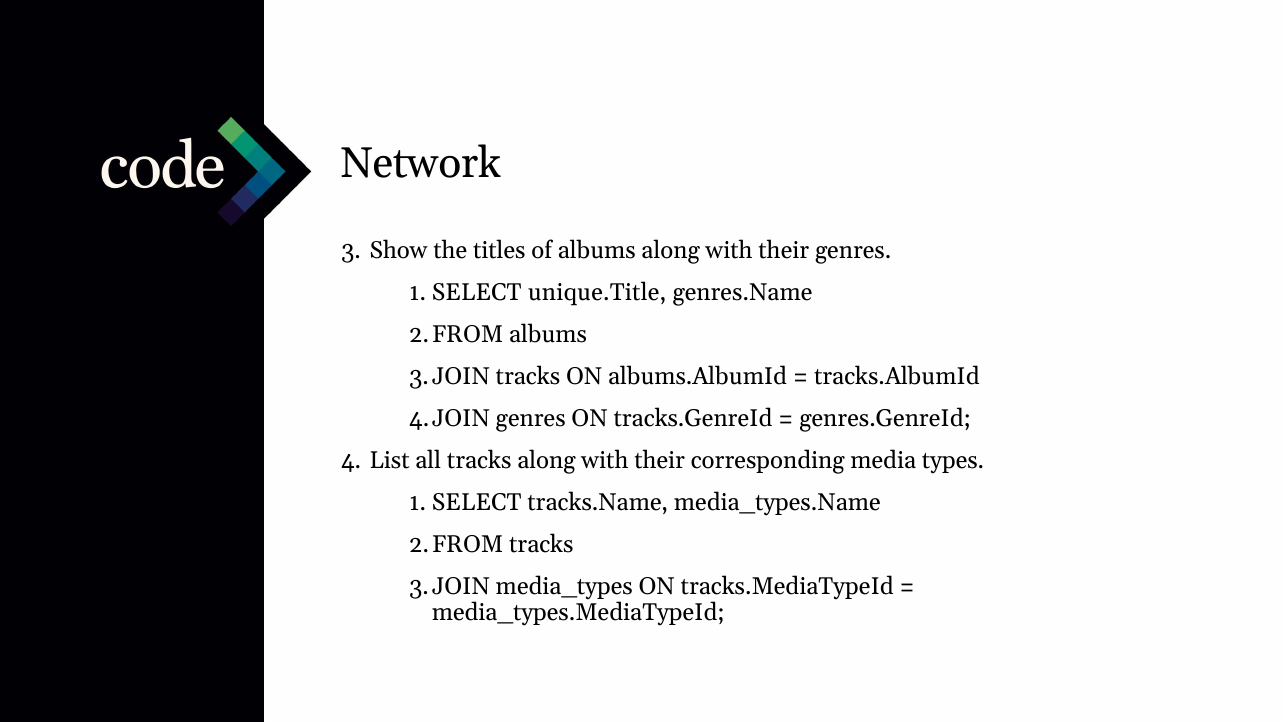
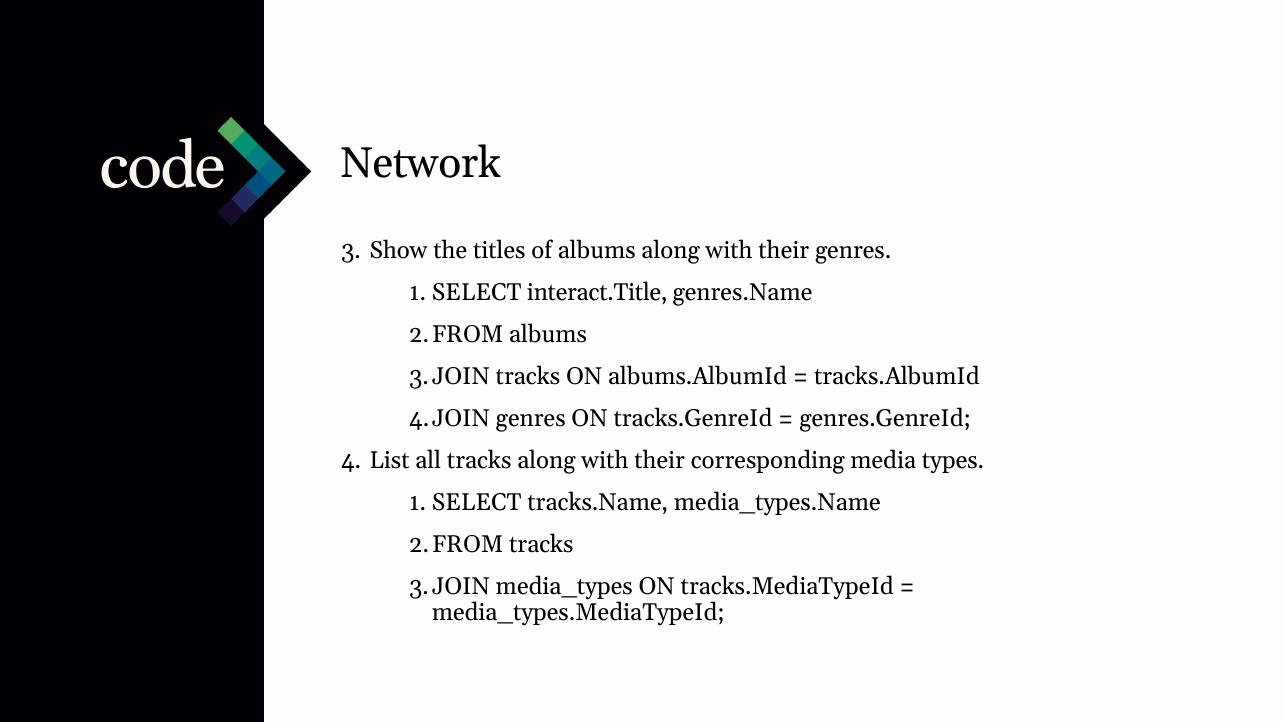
unique.Title: unique.Title -> interact.Title (597, 293)
